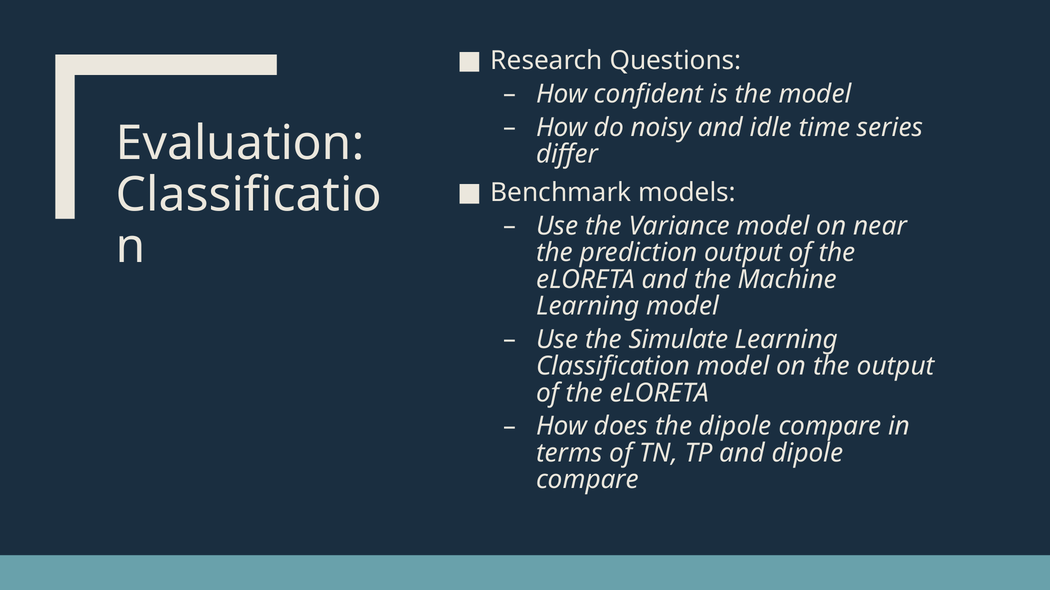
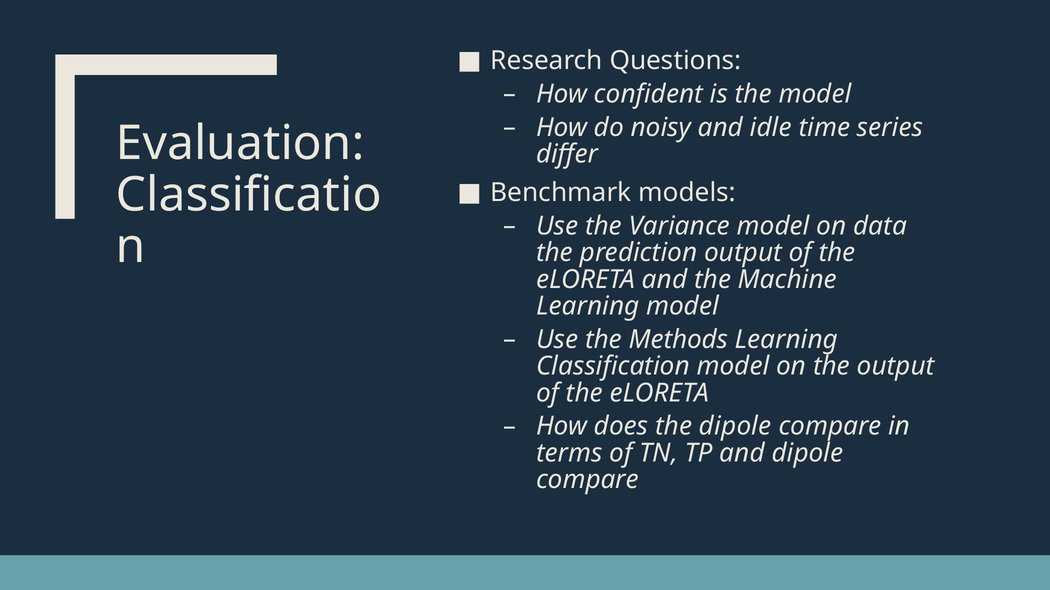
near: near -> data (880, 226)
Simulate: Simulate -> Methods (679, 340)
